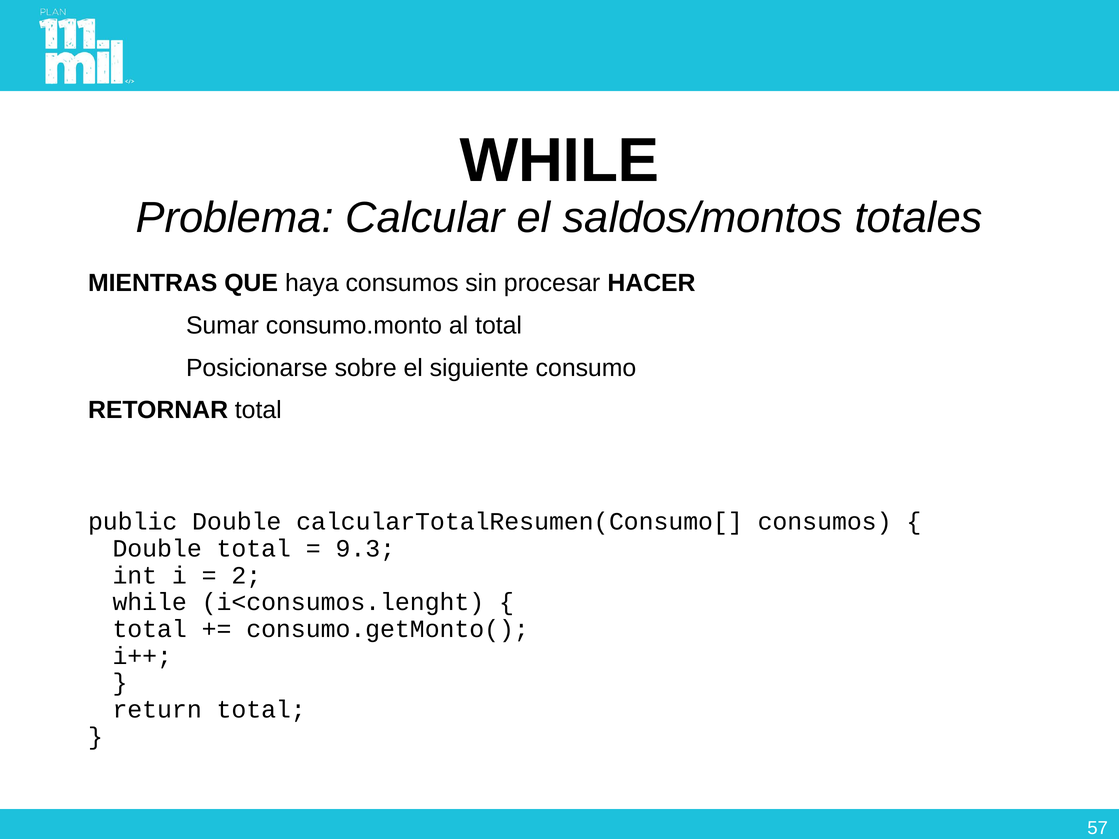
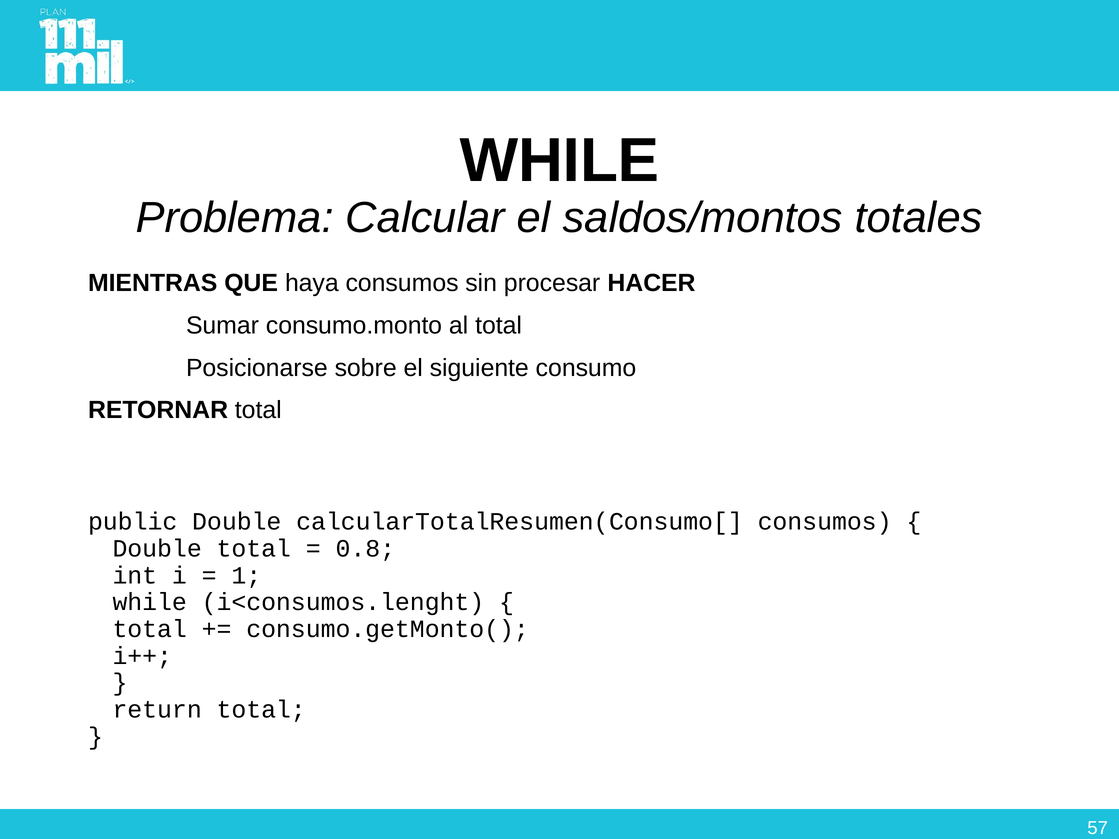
9.3: 9.3 -> 0.8 (365, 549)
2: 2 -> 1 (246, 576)
